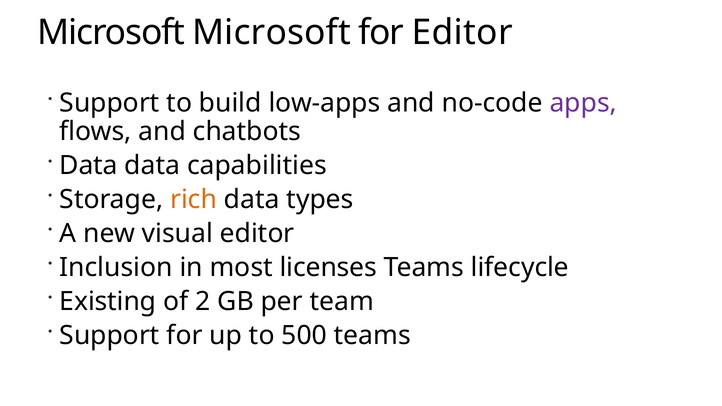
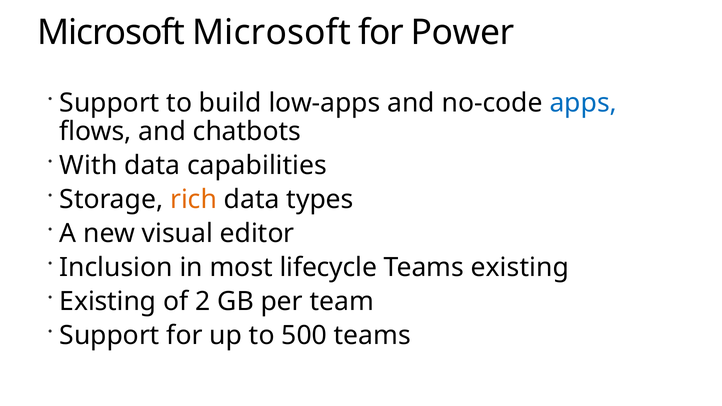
for Editor: Editor -> Power (463, 33)
apps colour: purple -> blue (583, 103)
Data: Data -> With (88, 166)
licenses: licenses -> lifecycle (328, 268)
Teams lifecycle: lifecycle -> existing (520, 268)
